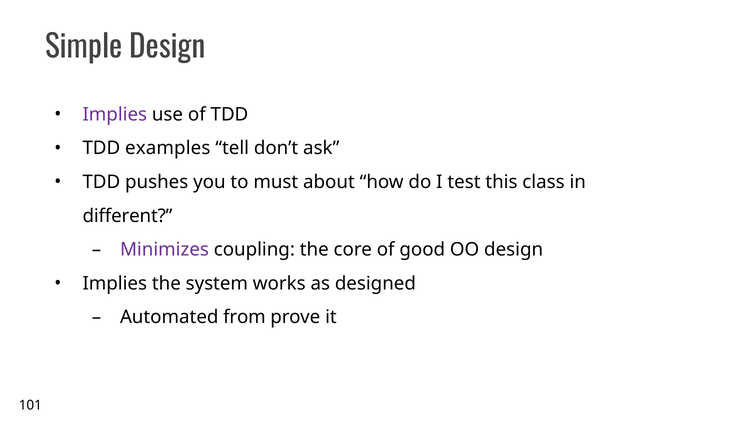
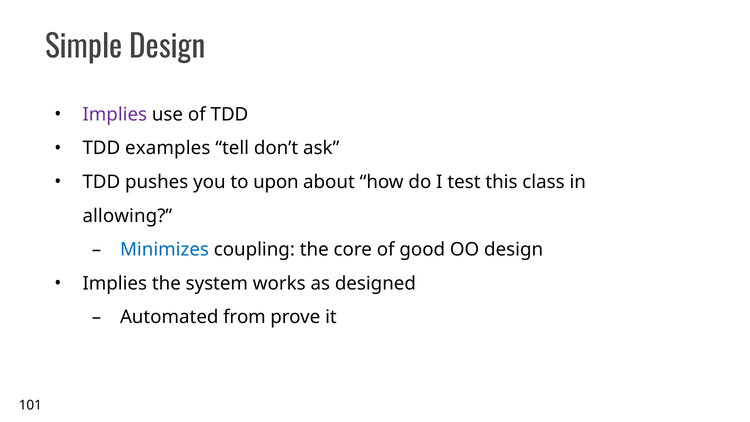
must: must -> upon (276, 182)
different: different -> allowing (127, 216)
Minimizes colour: purple -> blue (164, 250)
